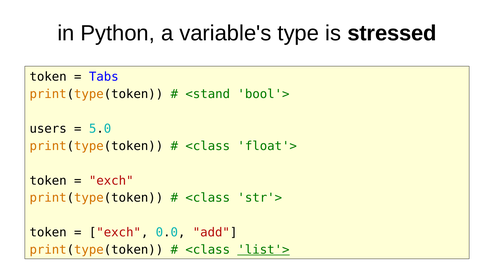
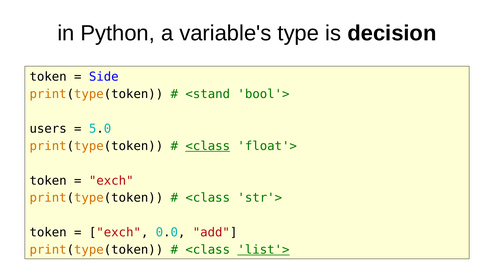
stressed: stressed -> decision (392, 33)
Tabs: Tabs -> Side (104, 77)
<class underline: none -> present (208, 146)
